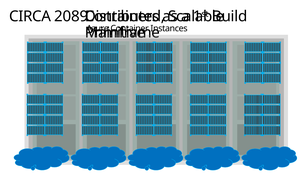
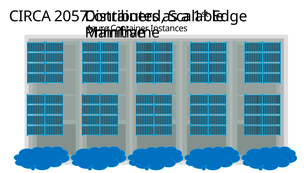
Build: Build -> Edge (230, 16)
2089: 2089 -> 2057 (71, 17)
